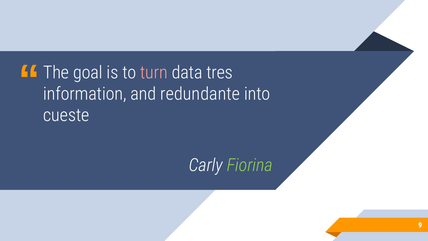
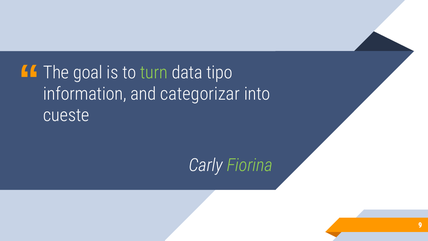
turn colour: pink -> light green (154, 72)
tres: tres -> tipo (220, 72)
redundante: redundante -> categorizar (200, 94)
